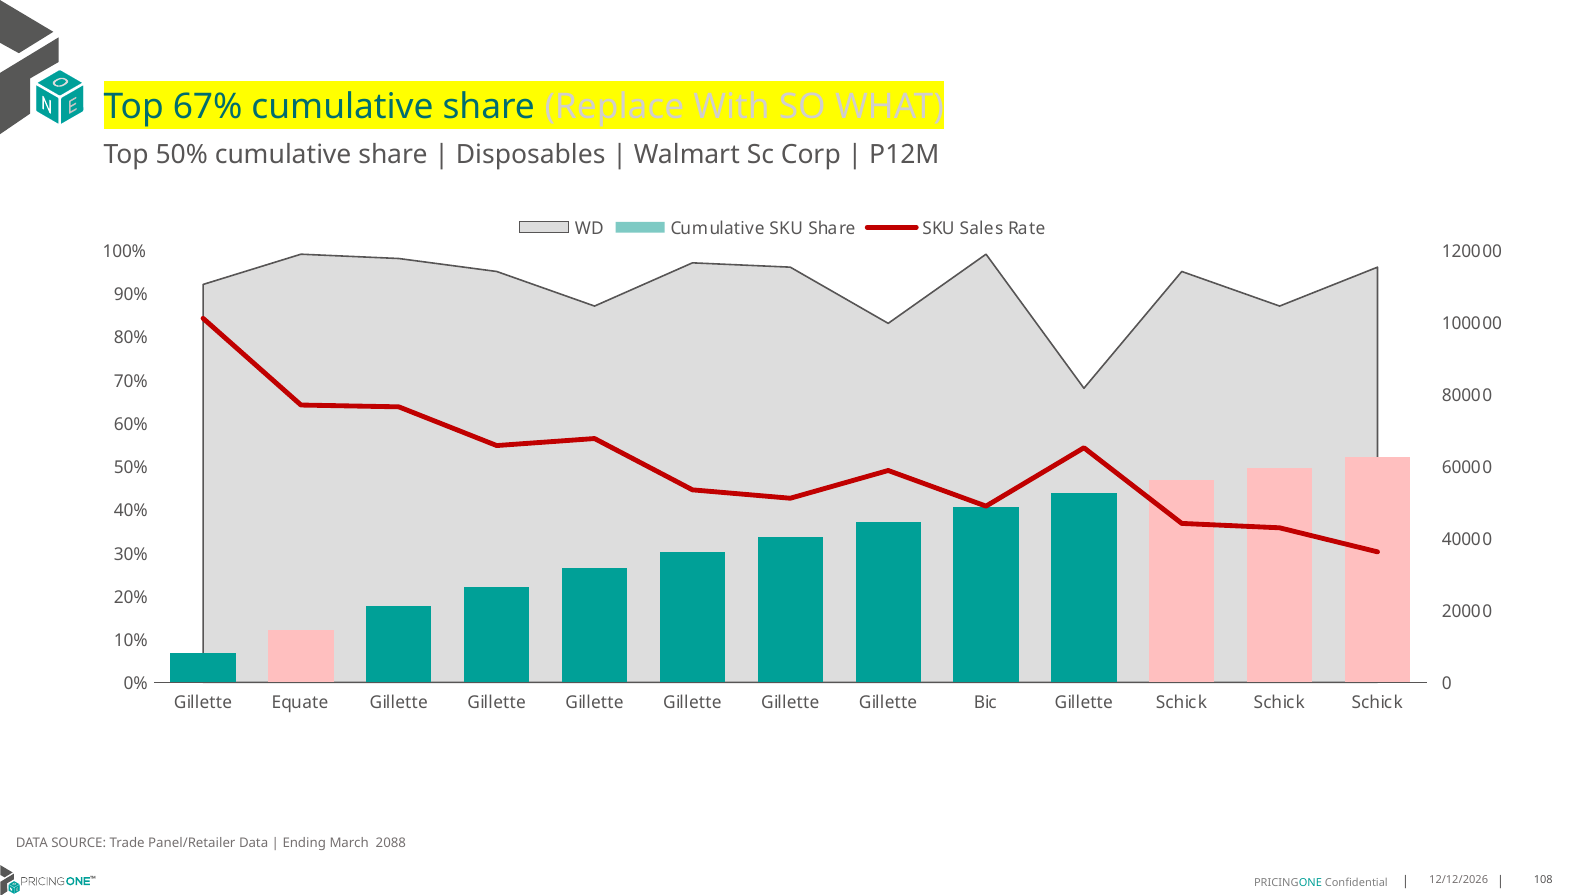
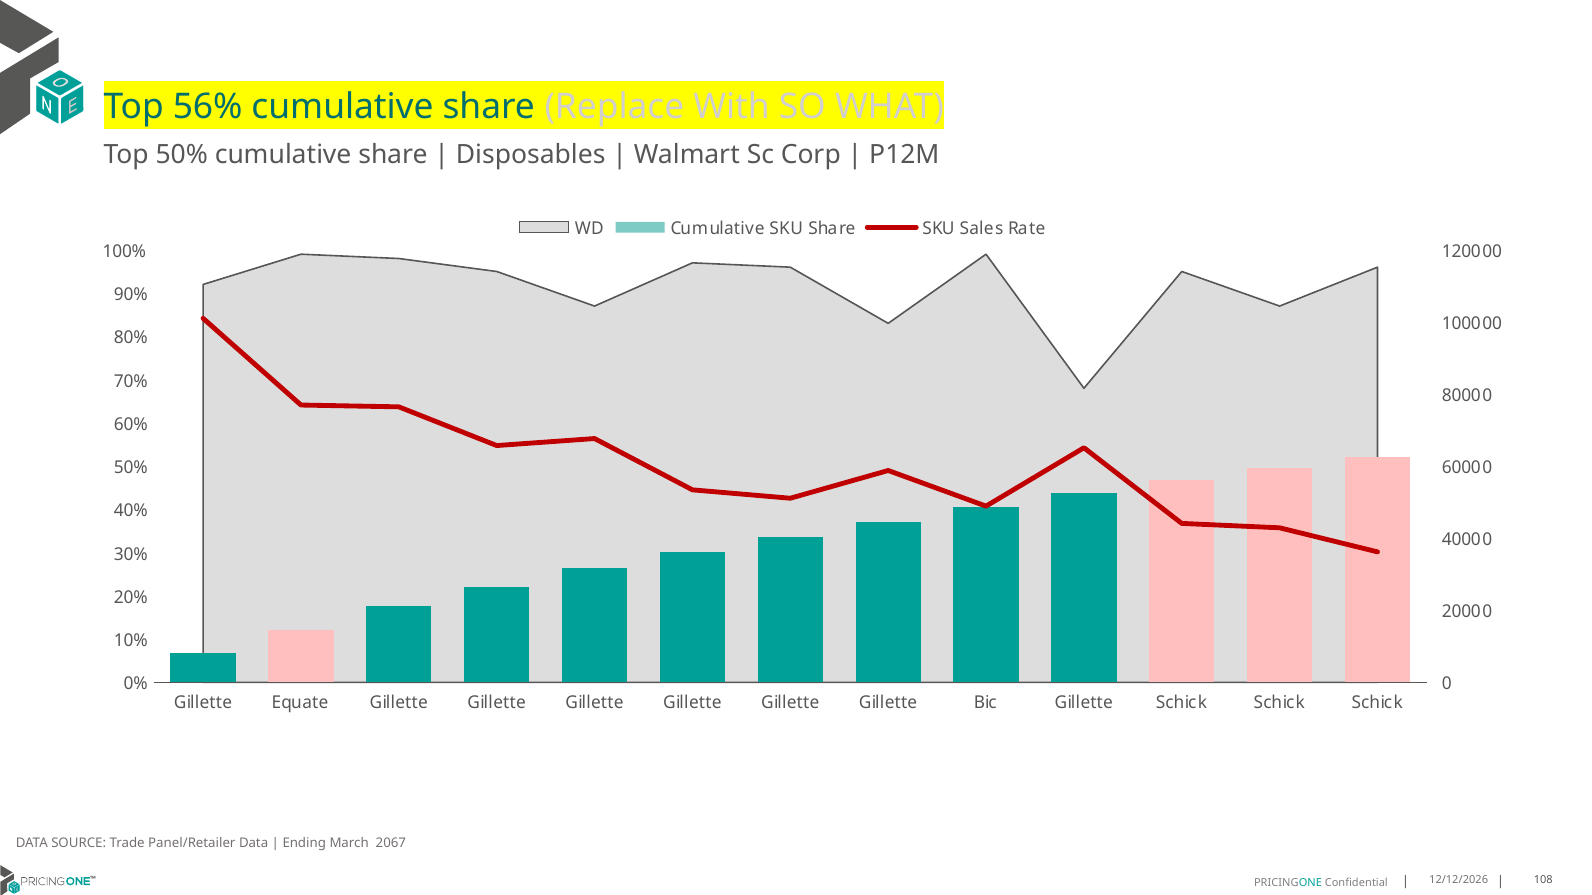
67%: 67% -> 56% (208, 107)
2088: 2088 -> 2067 (391, 843)
